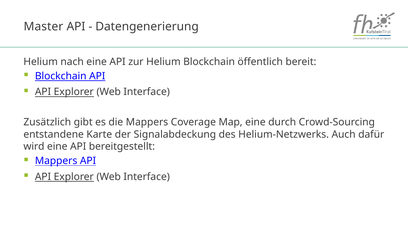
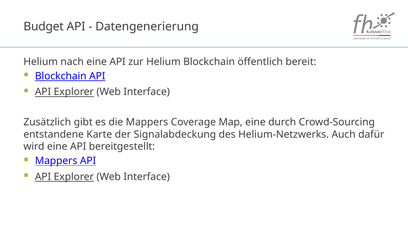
Master: Master -> Budget (44, 27)
